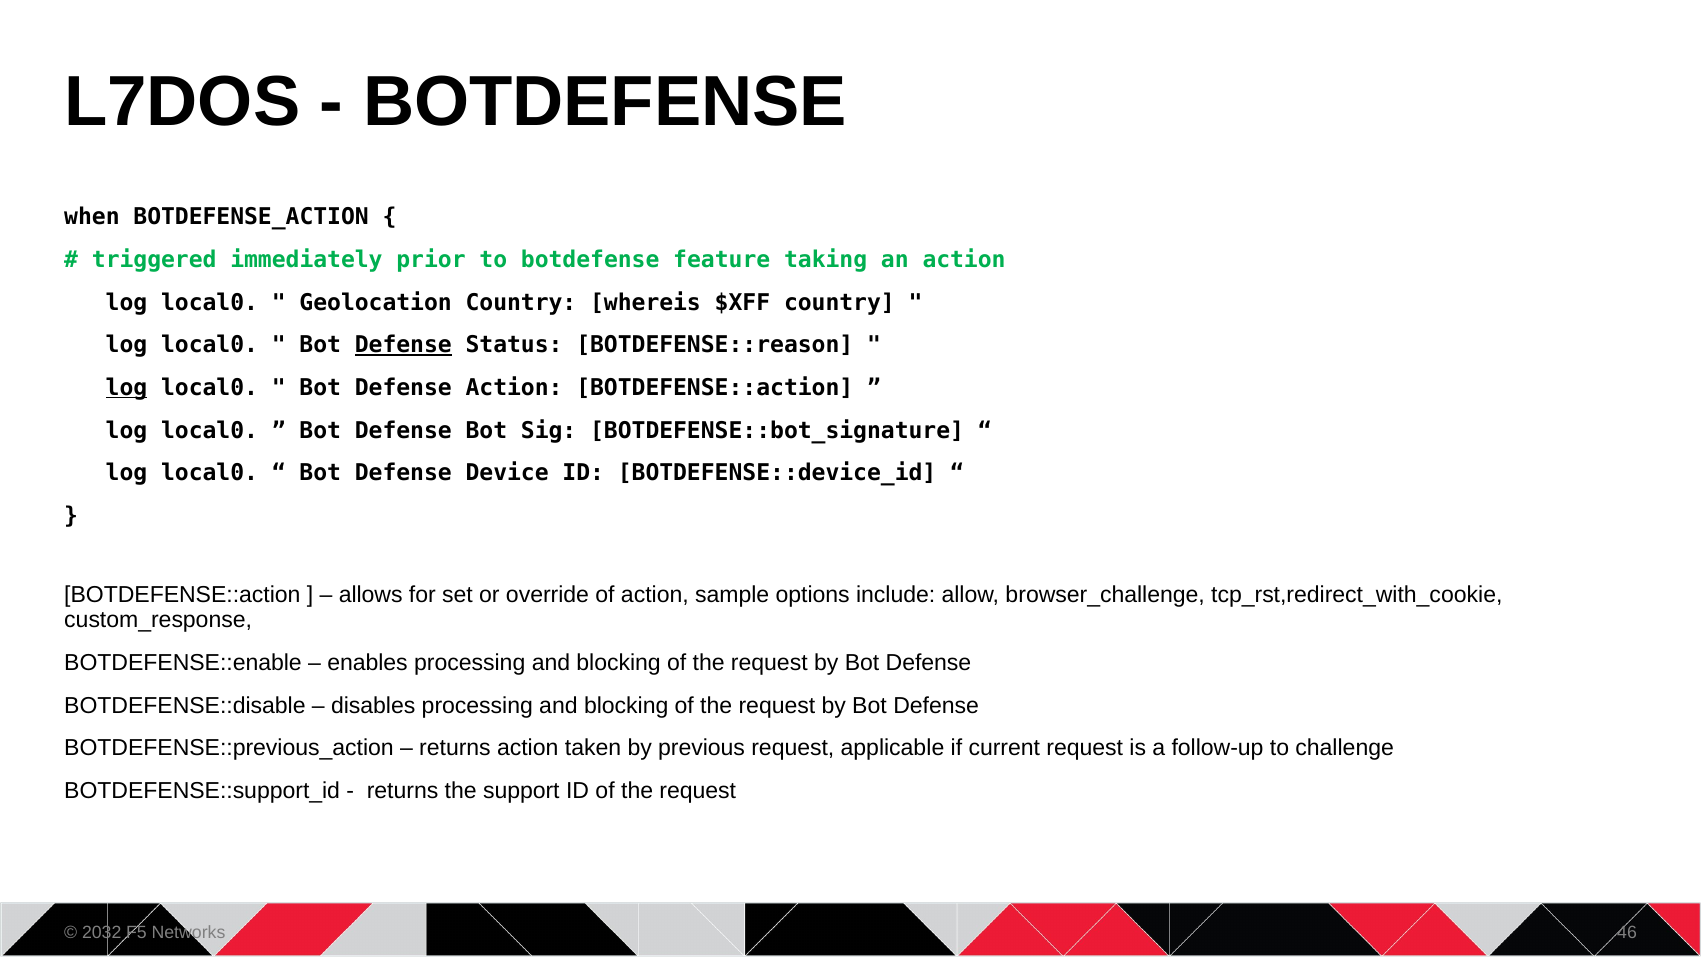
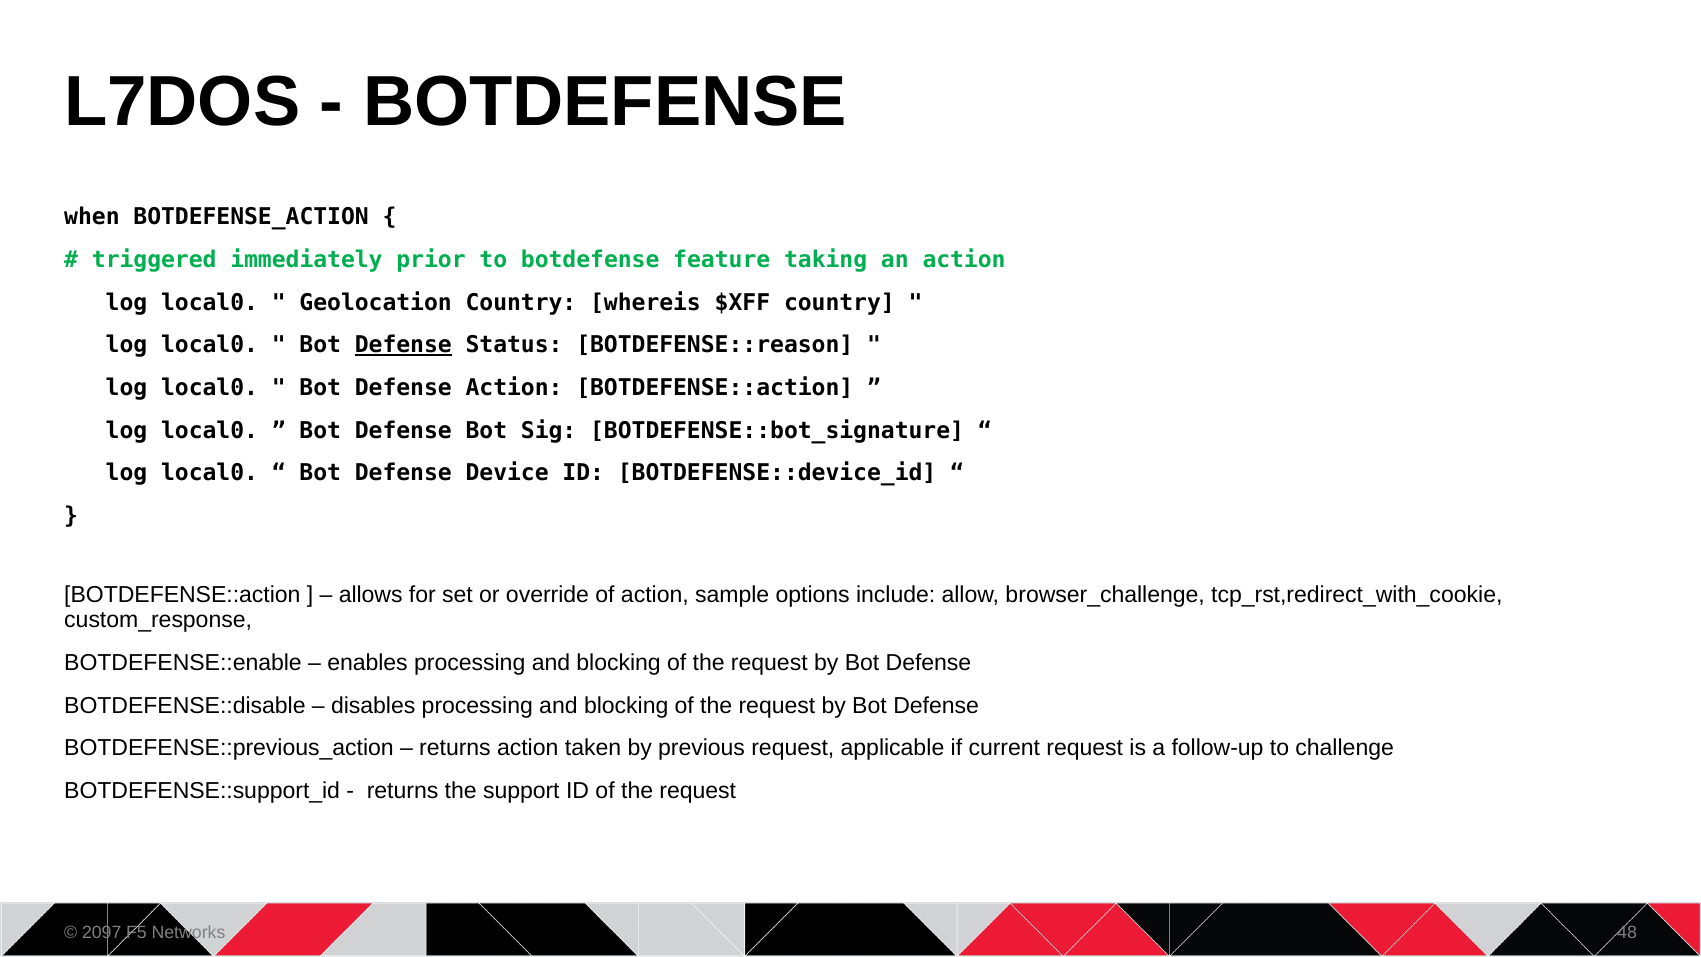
log underline: present -> none (127, 388)
2032: 2032 -> 2097 (102, 933)
46: 46 -> 48 (1627, 933)
